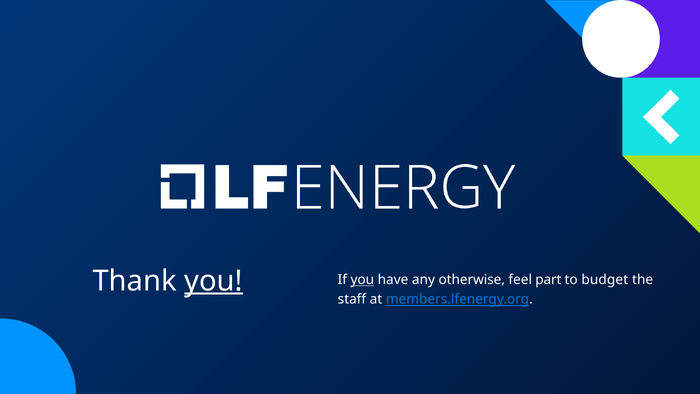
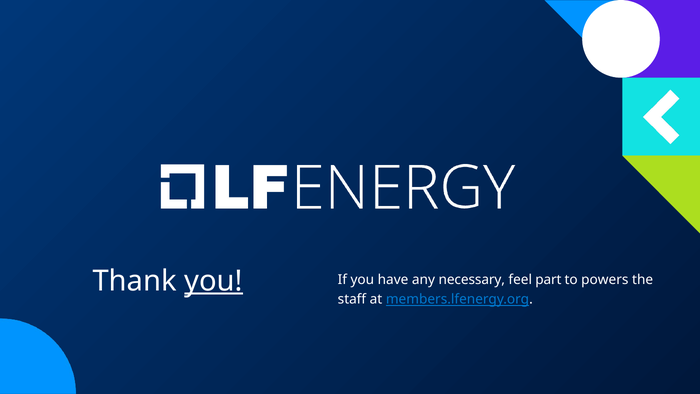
you underline: present -> none (362, 280)
otherwise: otherwise -> necessary (472, 280)
budget: budget -> powers (605, 280)
